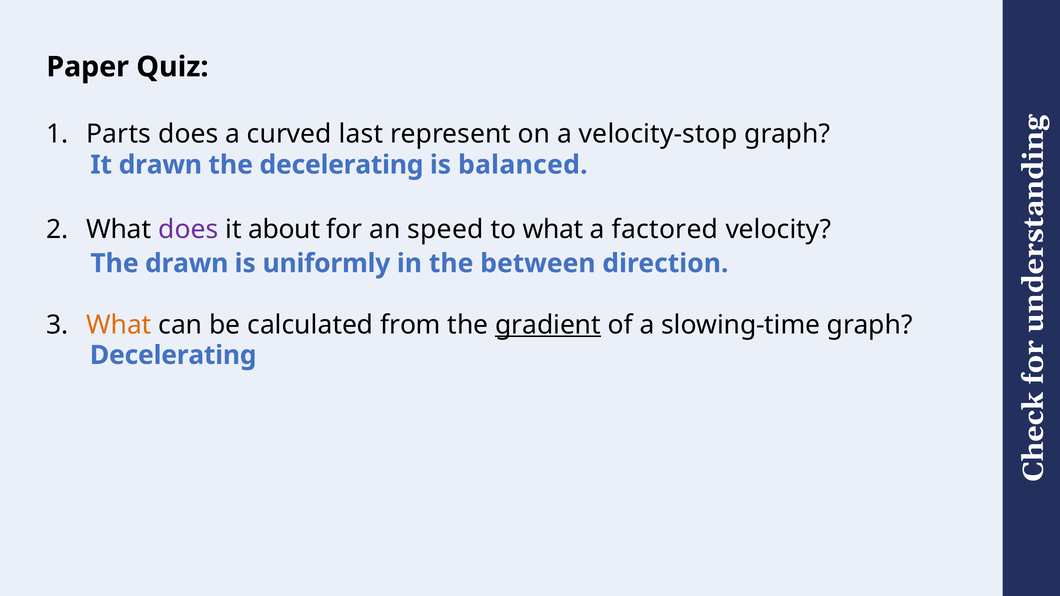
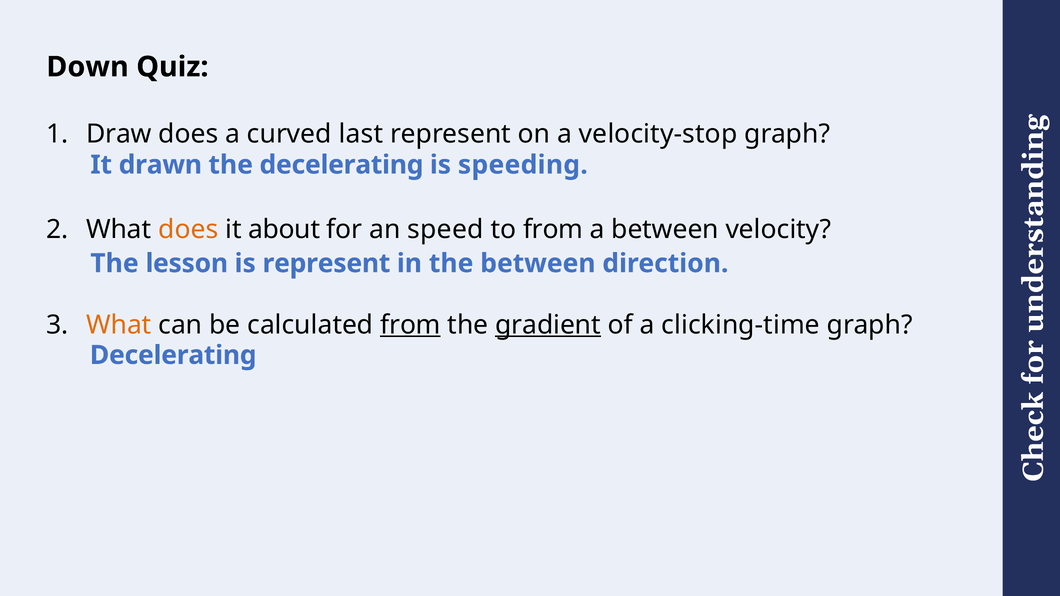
Paper: Paper -> Down (88, 67)
Parts: Parts -> Draw (119, 134)
balanced: balanced -> speeding (523, 165)
does colour: purple -> orange (188, 230)
to what: what -> from (553, 230)
a factored: factored -> between (665, 230)
The drawn: drawn -> lesson (187, 264)
is uniformly: uniformly -> represent (326, 264)
from underline: none -> present (410, 325)
slowing-time: slowing-time -> clicking-time (741, 325)
